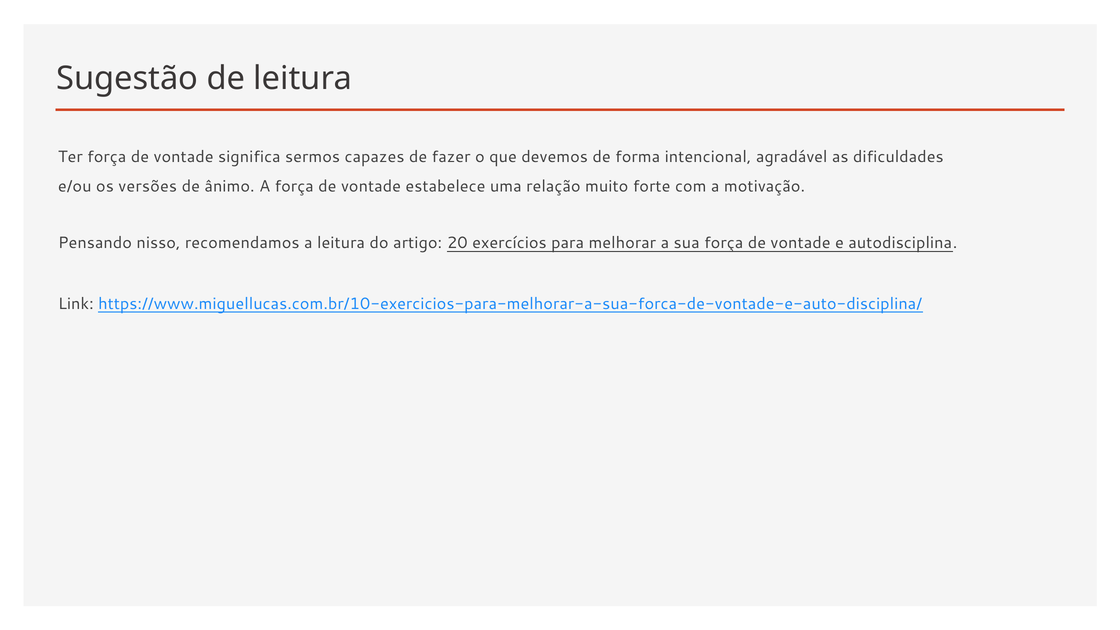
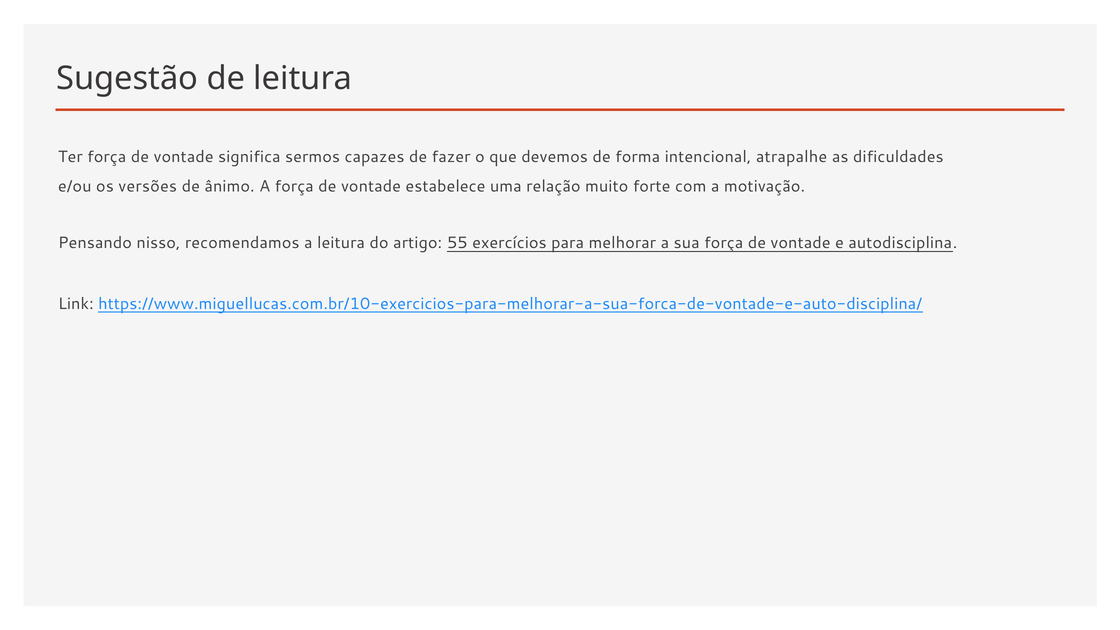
agradável: agradável -> atrapalhe (792, 157)
20: 20 -> 55 (457, 243)
